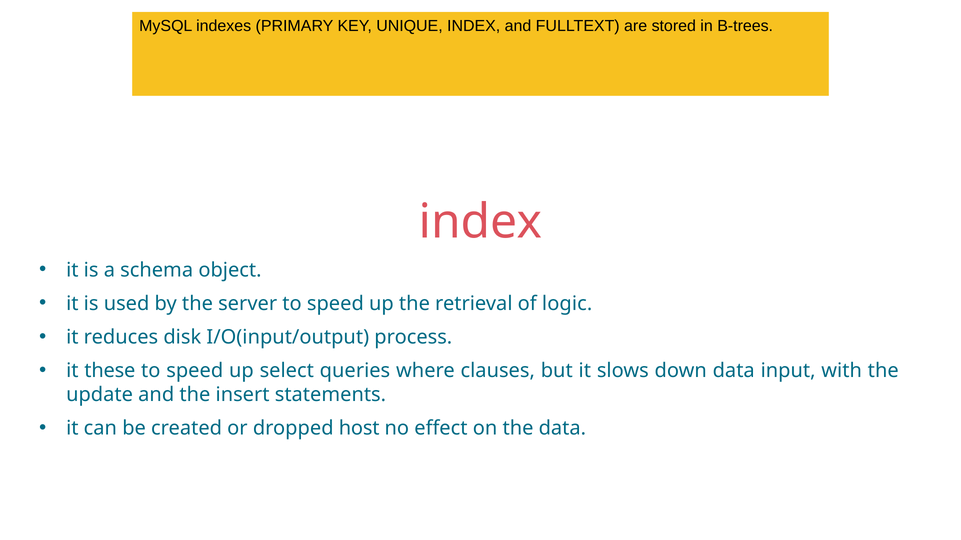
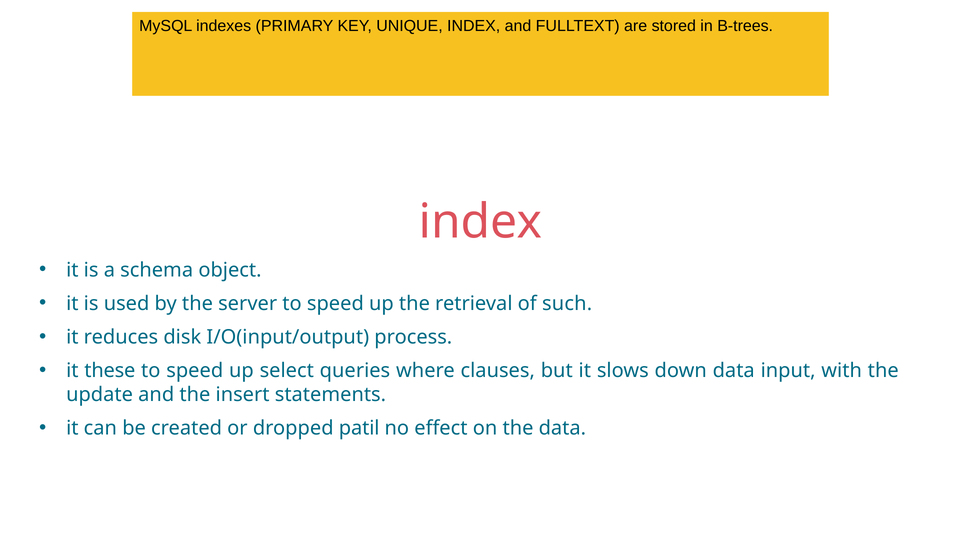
logic: logic -> such (567, 304)
host: host -> patil (359, 429)
